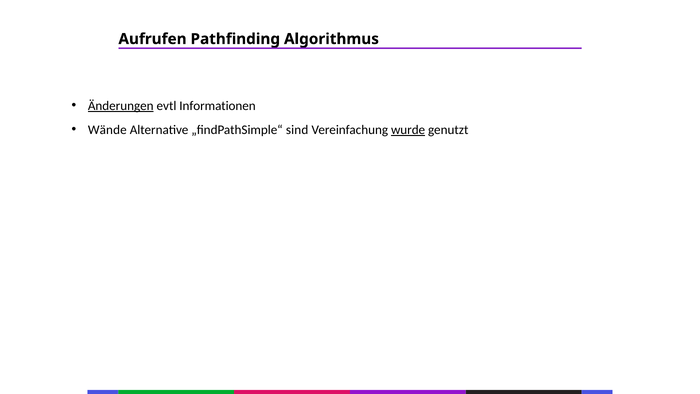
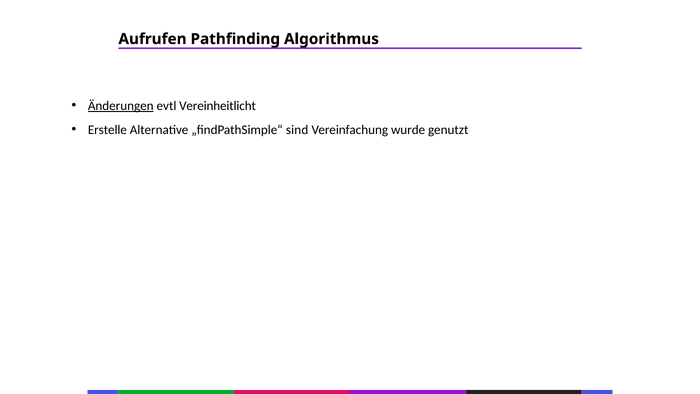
Informationen: Informationen -> Vereinheitlicht (218, 106)
Wände: Wände -> Erstelle (107, 130)
wurde underline: present -> none (408, 130)
